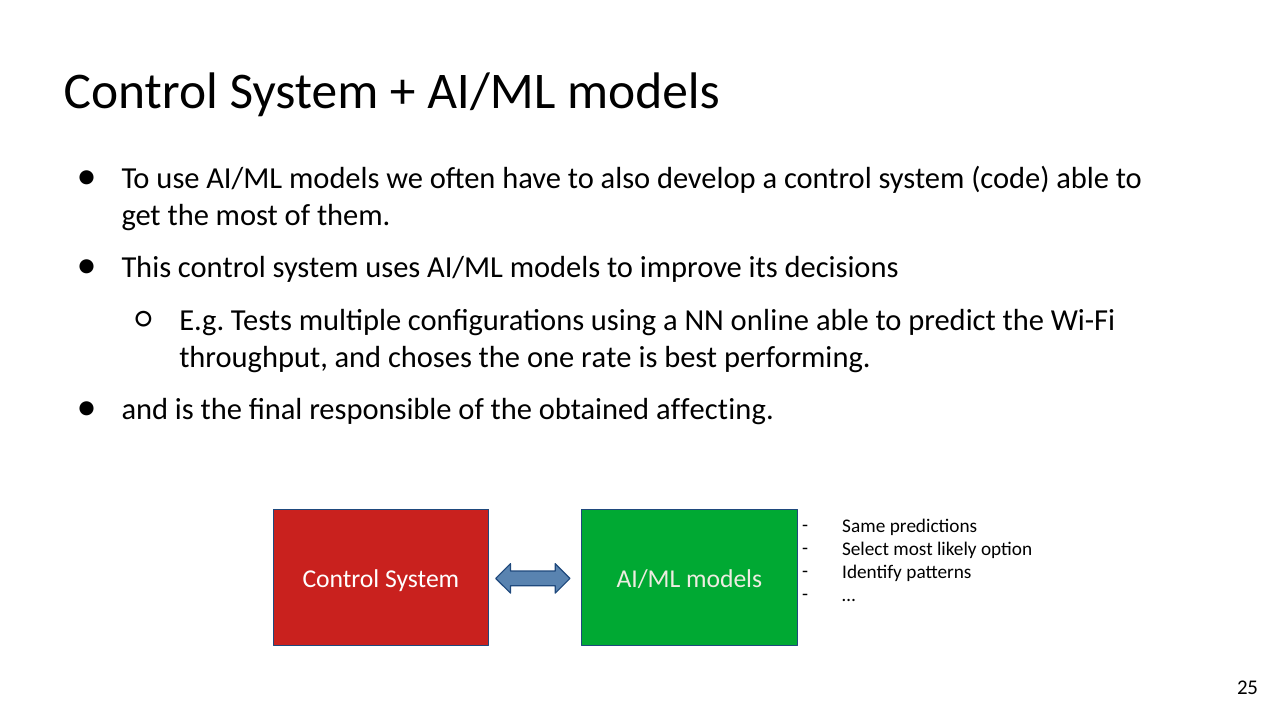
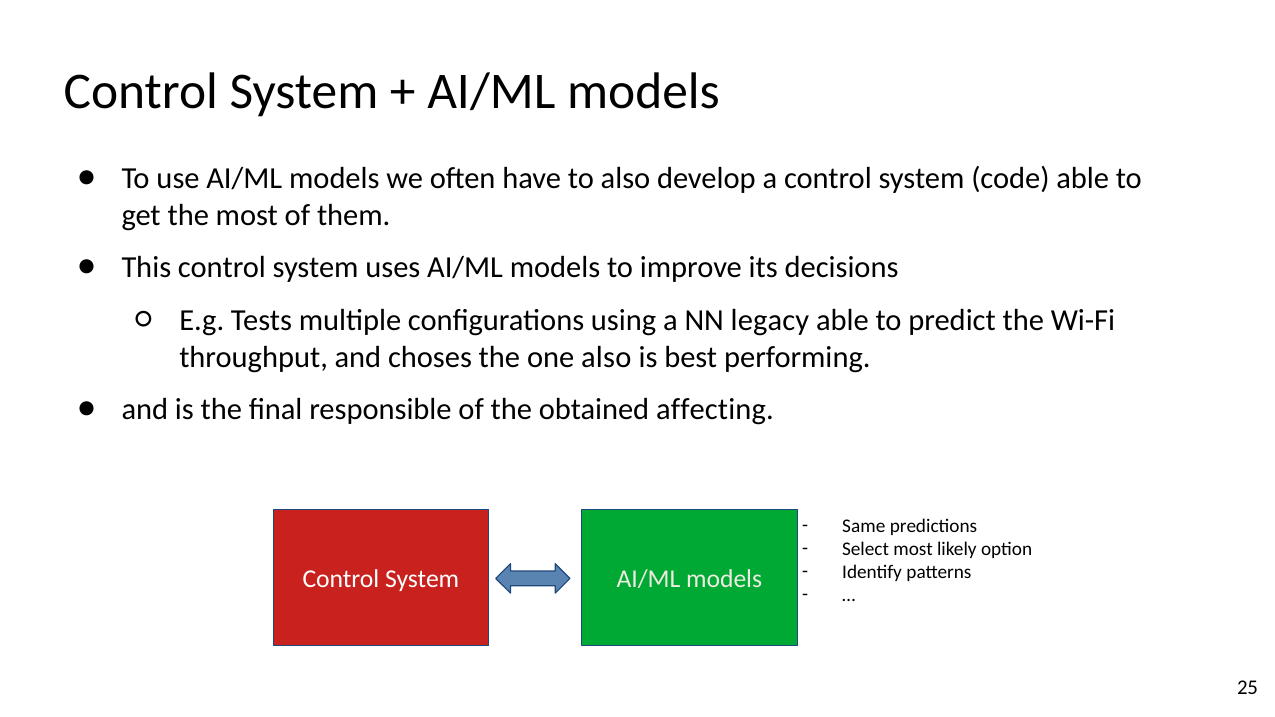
online: online -> legacy (770, 321)
one rate: rate -> also (606, 357)
